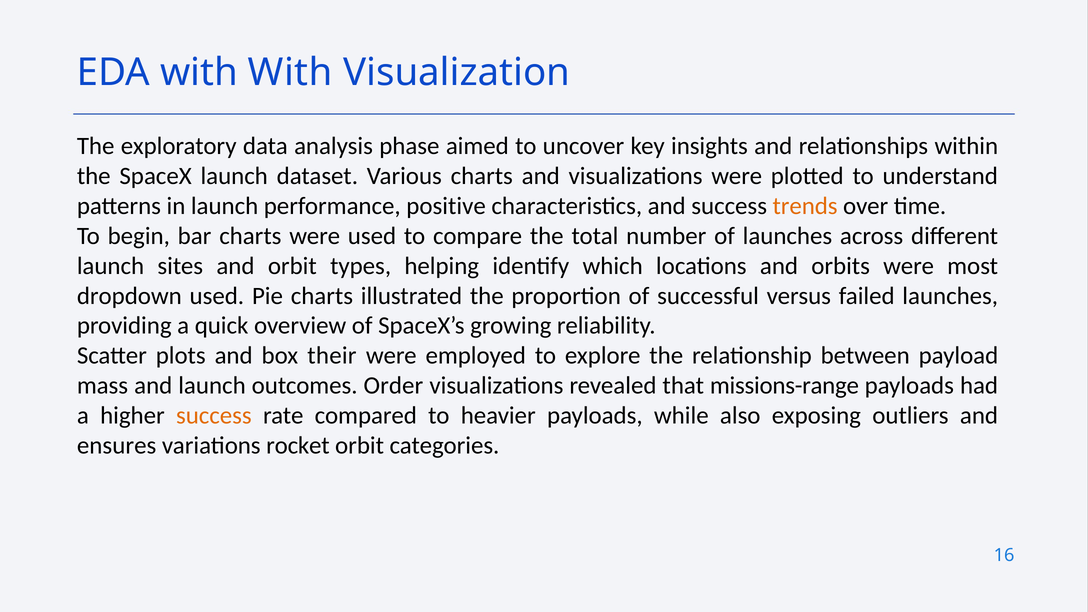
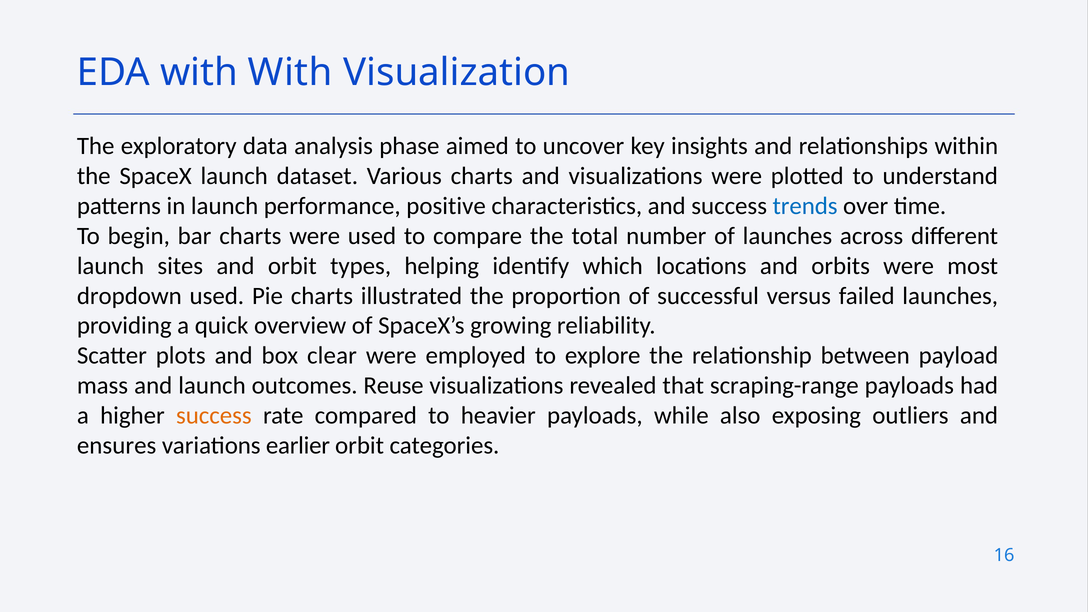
trends colour: orange -> blue (805, 206)
their: their -> clear (332, 356)
Order: Order -> Reuse (394, 386)
missions-range: missions-range -> scraping-range (784, 386)
rocket: rocket -> earlier (298, 445)
